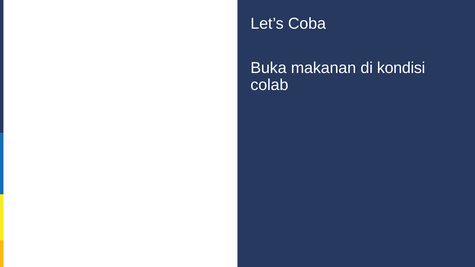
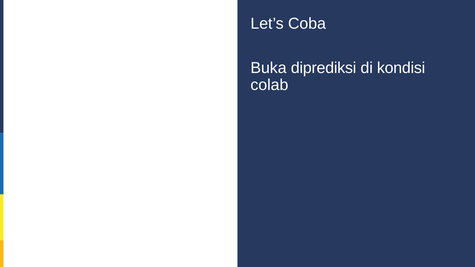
makanan: makanan -> diprediksi (324, 68)
